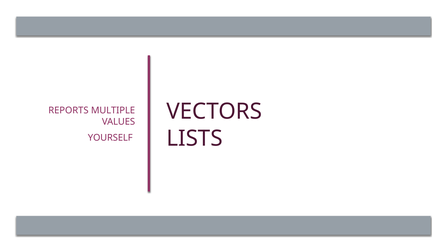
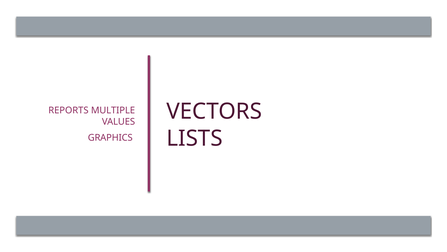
YOURSELF: YOURSELF -> GRAPHICS (110, 137)
